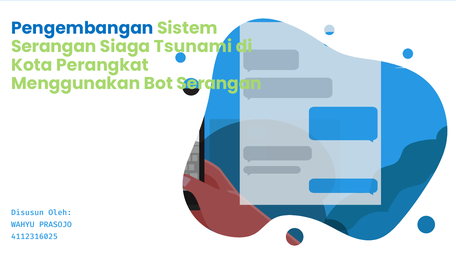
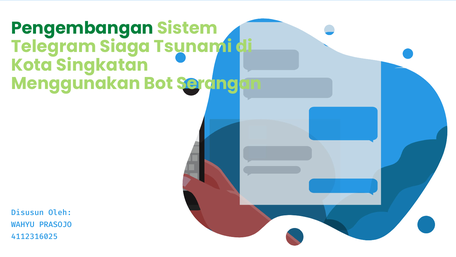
Pengembangan colour: blue -> green (82, 28)
Serangan: Serangan -> Telegram (54, 47)
Perangkat: Perangkat -> Singkatan (102, 65)
